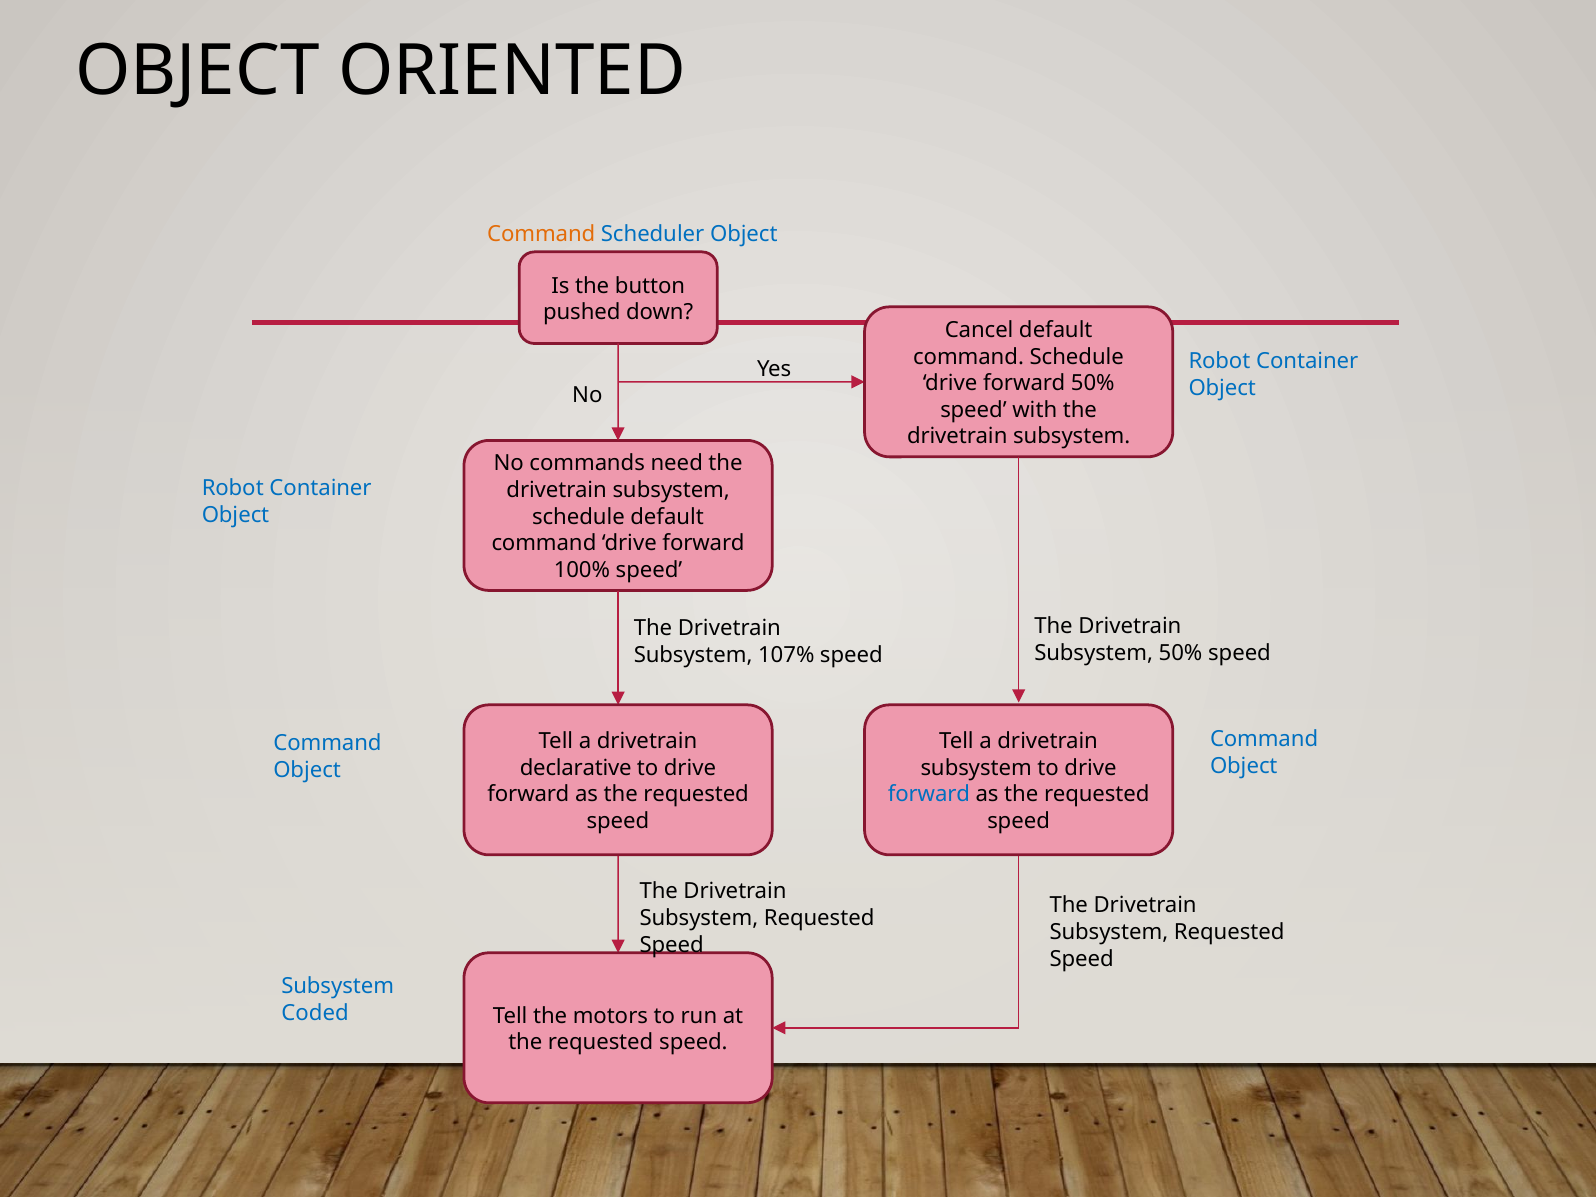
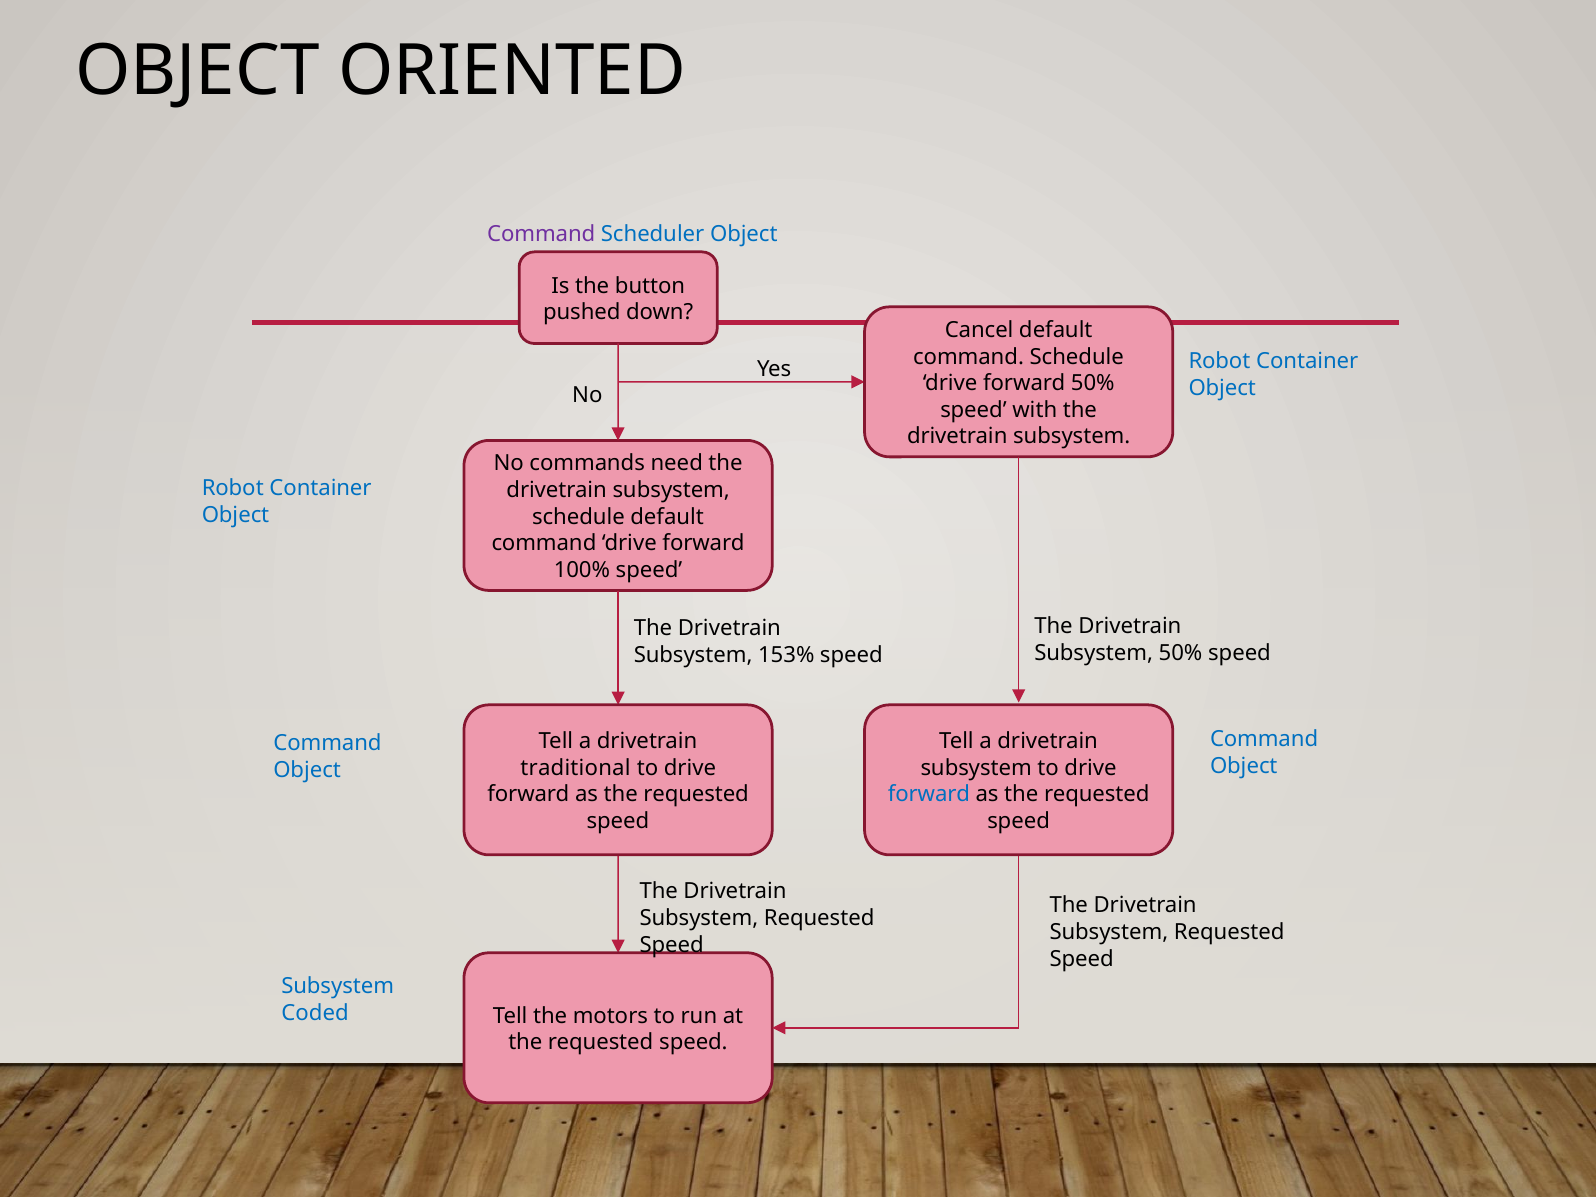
Command colour: orange -> purple (541, 234)
107%: 107% -> 153% (786, 655)
declarative: declarative -> traditional (576, 768)
